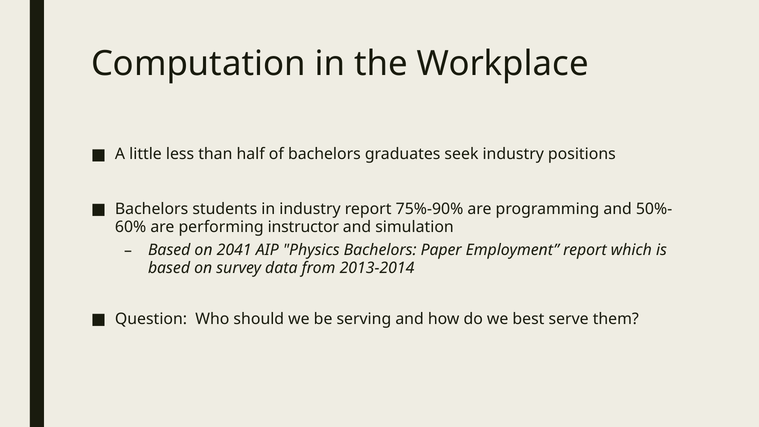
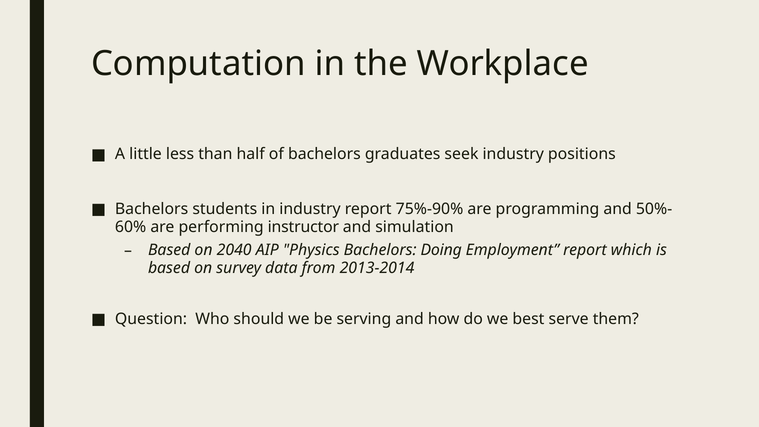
2041: 2041 -> 2040 (234, 250)
Paper: Paper -> Doing (441, 250)
